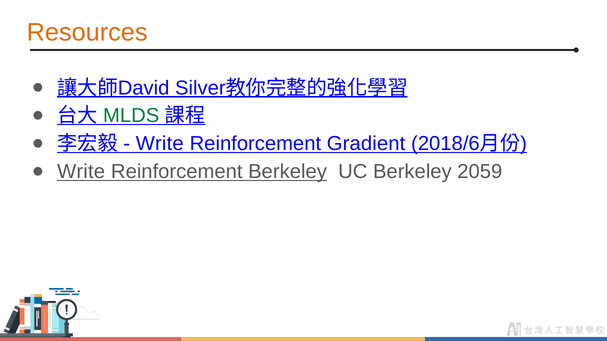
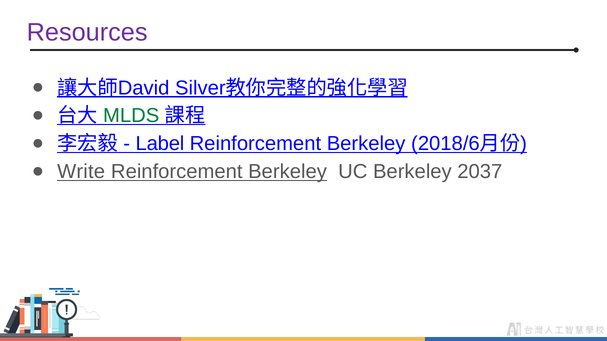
Resources colour: orange -> purple (87, 33)
Write: Write -> Label (160, 144)
Gradient: Gradient -> Berkeley (366, 144)
2059: 2059 -> 2037 (480, 172)
